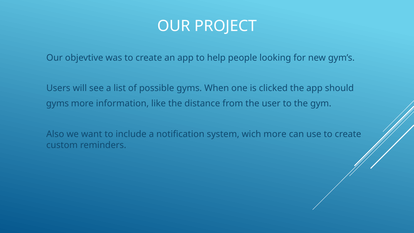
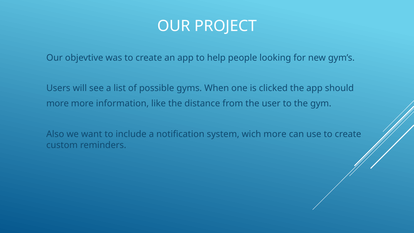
gyms: gyms -> more (58, 104)
